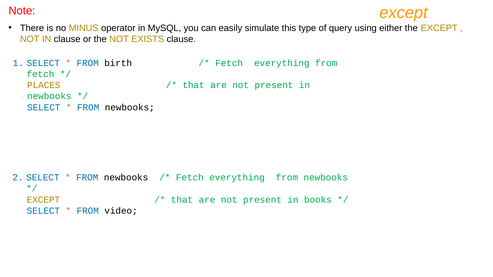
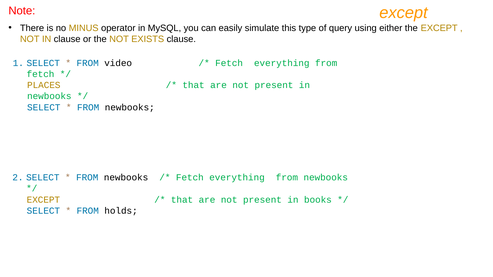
birth: birth -> video (118, 63)
video: video -> holds (121, 211)
